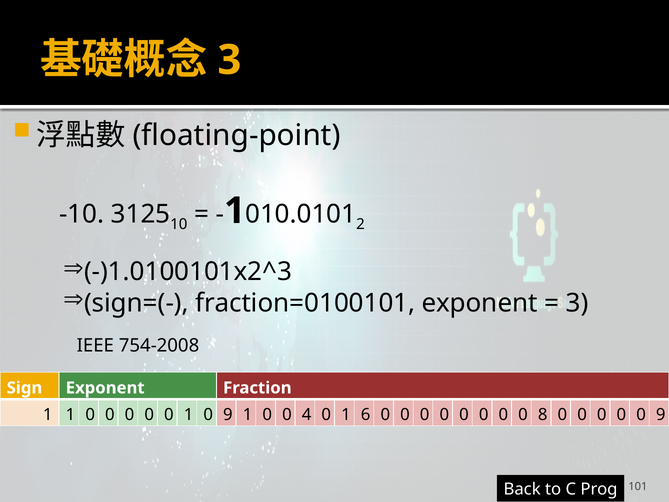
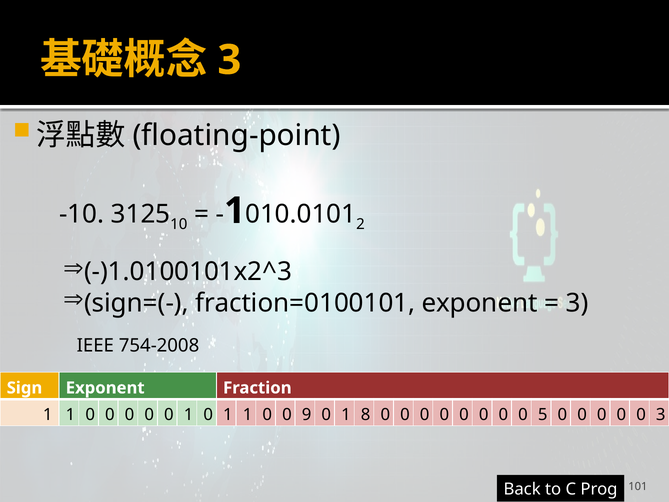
1 0 9: 9 -> 1 (228, 415)
4: 4 -> 9 (307, 415)
6: 6 -> 8 (366, 415)
8: 8 -> 5 (543, 415)
0 0 9: 9 -> 3 (661, 415)
